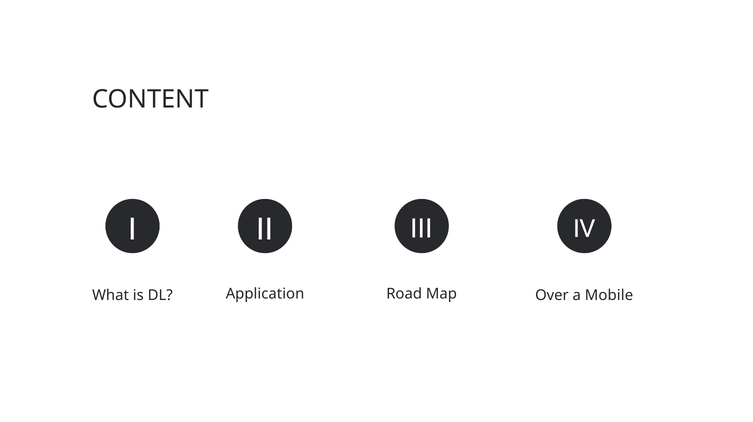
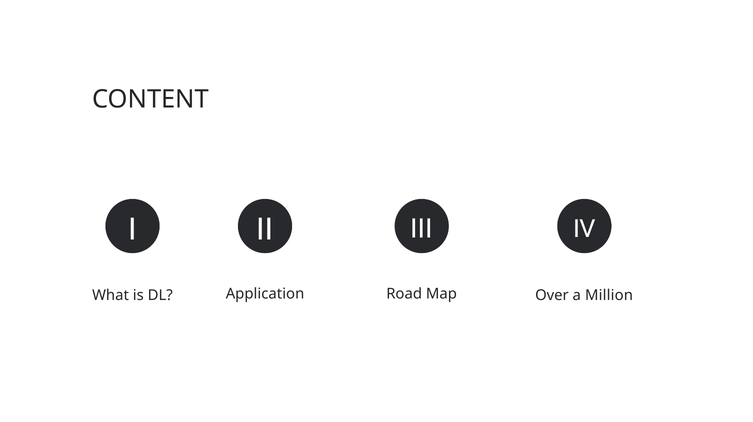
Mobile: Mobile -> Million (609, 295)
